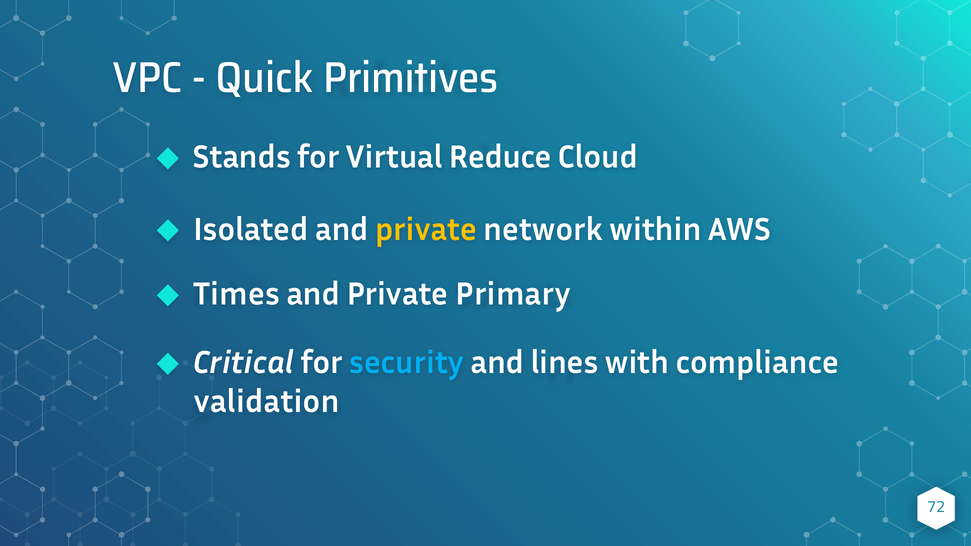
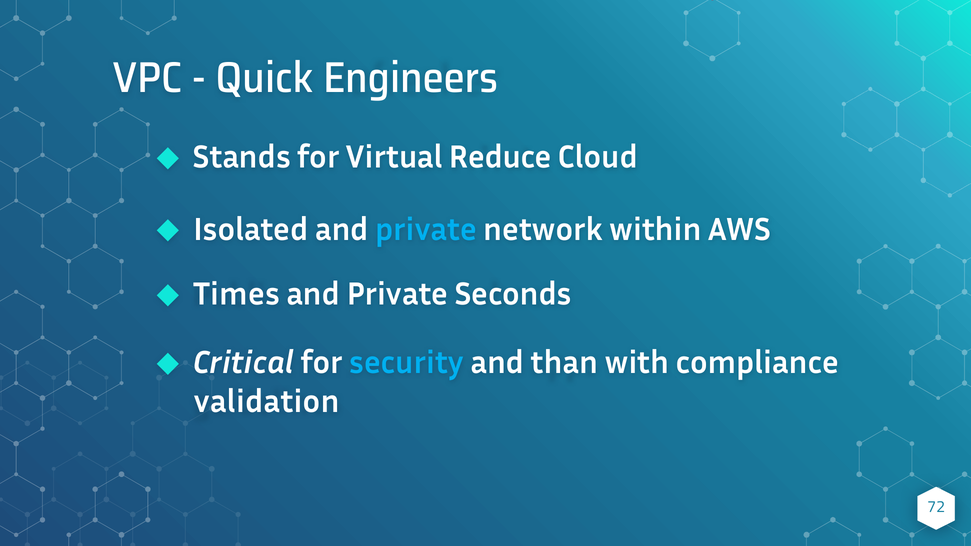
Primitives: Primitives -> Engineers (411, 78)
private colour: yellow -> light blue (426, 230)
Primary: Primary -> Seconds (513, 294)
lines: lines -> than (564, 363)
